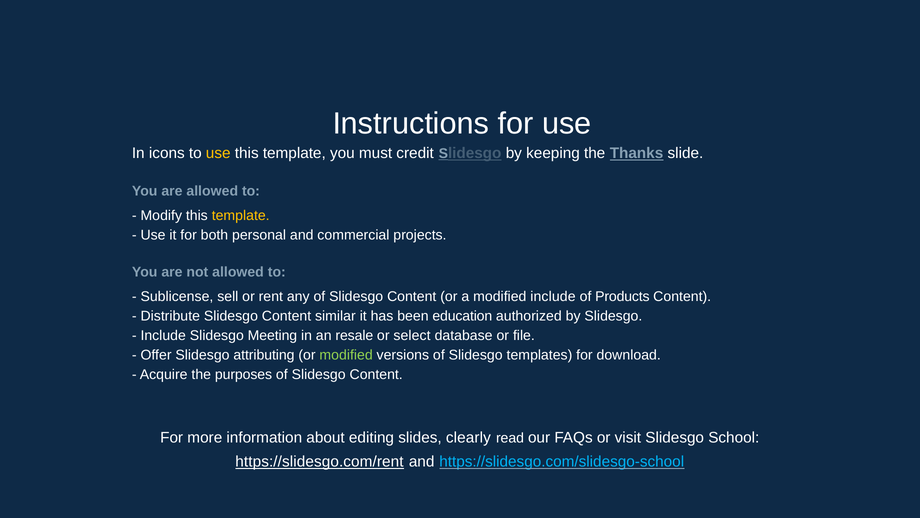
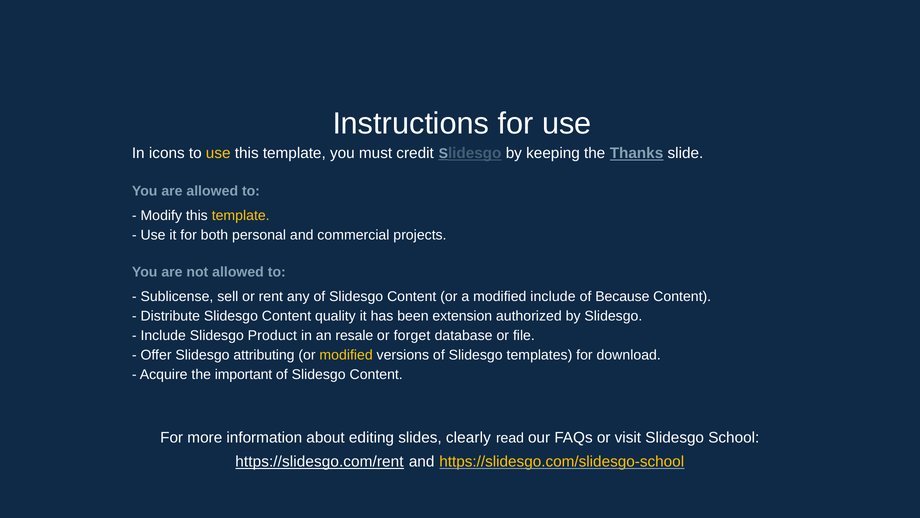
Products: Products -> Because (622, 297)
similar: similar -> quality (335, 316)
education: education -> extension (462, 316)
Meeting: Meeting -> Product (272, 335)
select: select -> forget (412, 335)
modified colour: light green -> yellow (346, 355)
purposes: purposes -> important (244, 374)
https://slidesgo.com/slidesgo-school colour: light blue -> yellow (562, 461)
